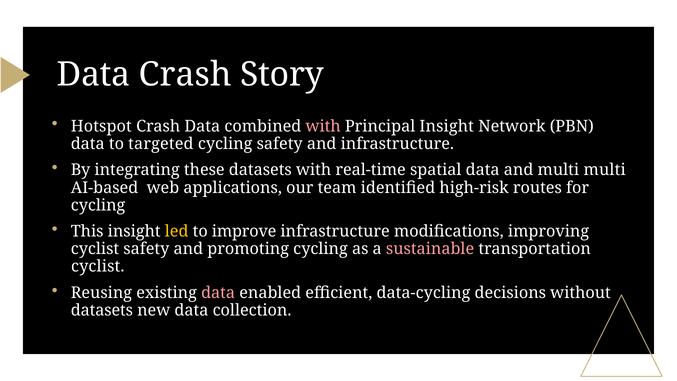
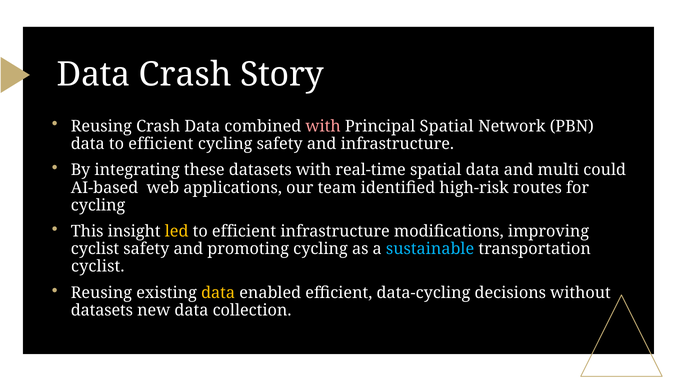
Hotspot: Hotspot -> Reusing (101, 126)
Principal Insight: Insight -> Spatial (447, 126)
data to targeted: targeted -> efficient (161, 144)
multi multi: multi -> could (605, 170)
improve: improve -> efficient (244, 231)
sustainable colour: pink -> light blue (430, 249)
data colour: pink -> yellow (218, 293)
